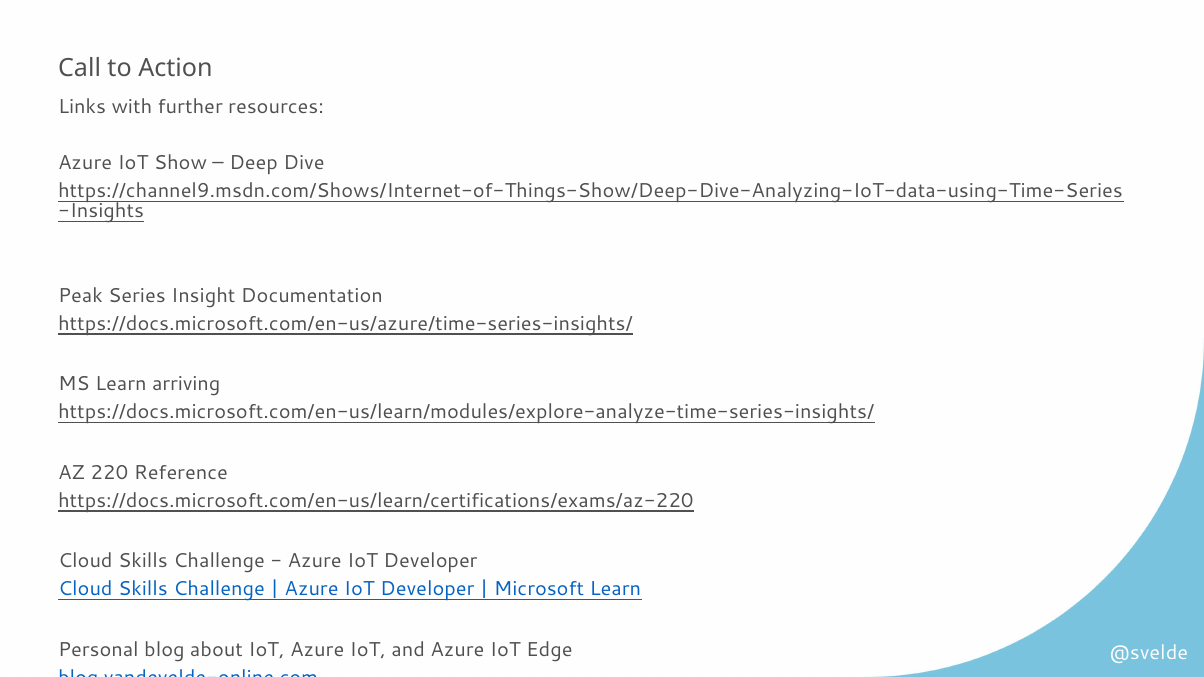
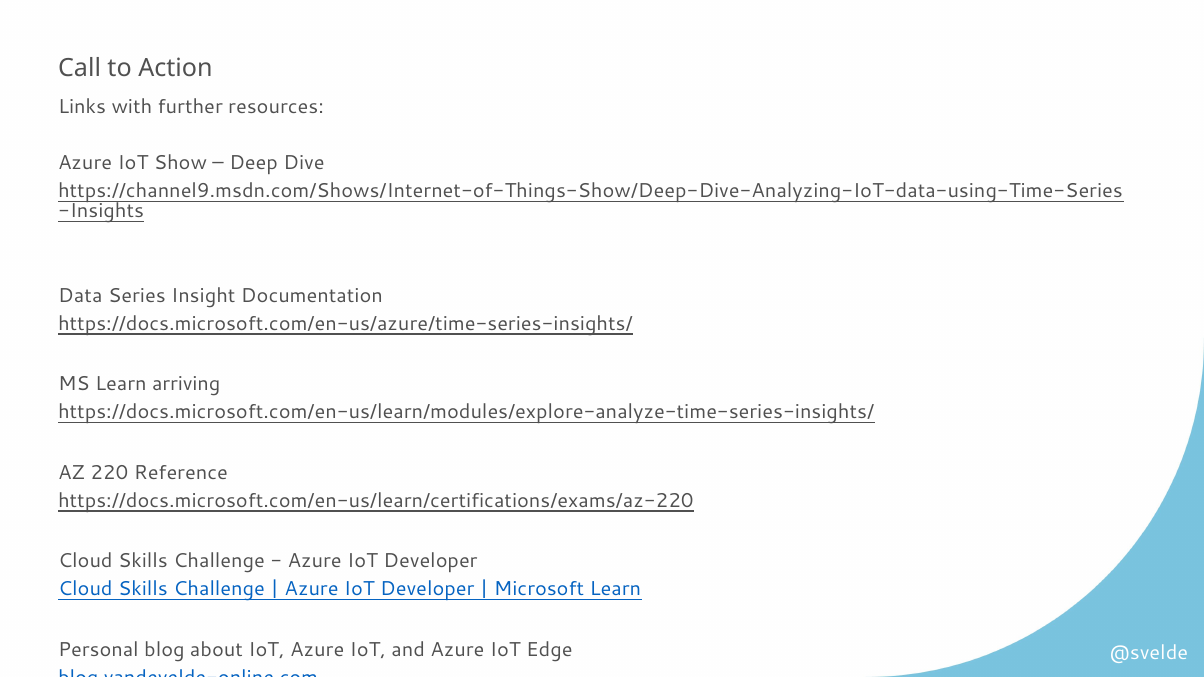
Peak: Peak -> Data (80, 296)
